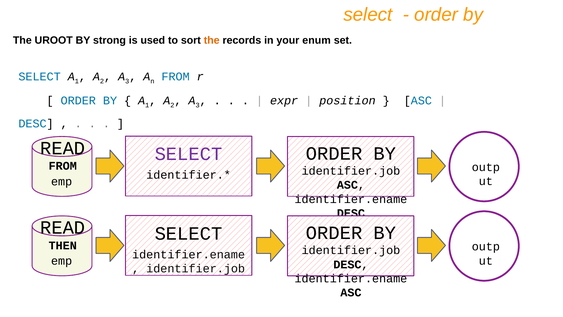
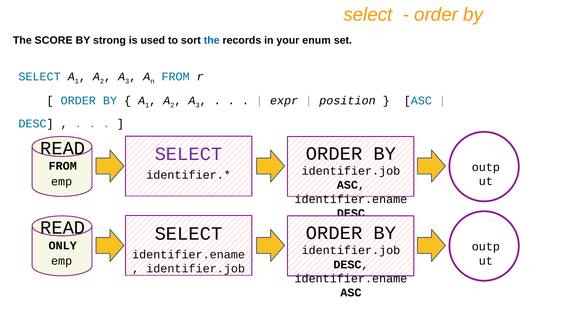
UROOT: UROOT -> SCORE (54, 40)
the colour: orange -> blue (212, 40)
THEN: THEN -> ONLY (63, 245)
